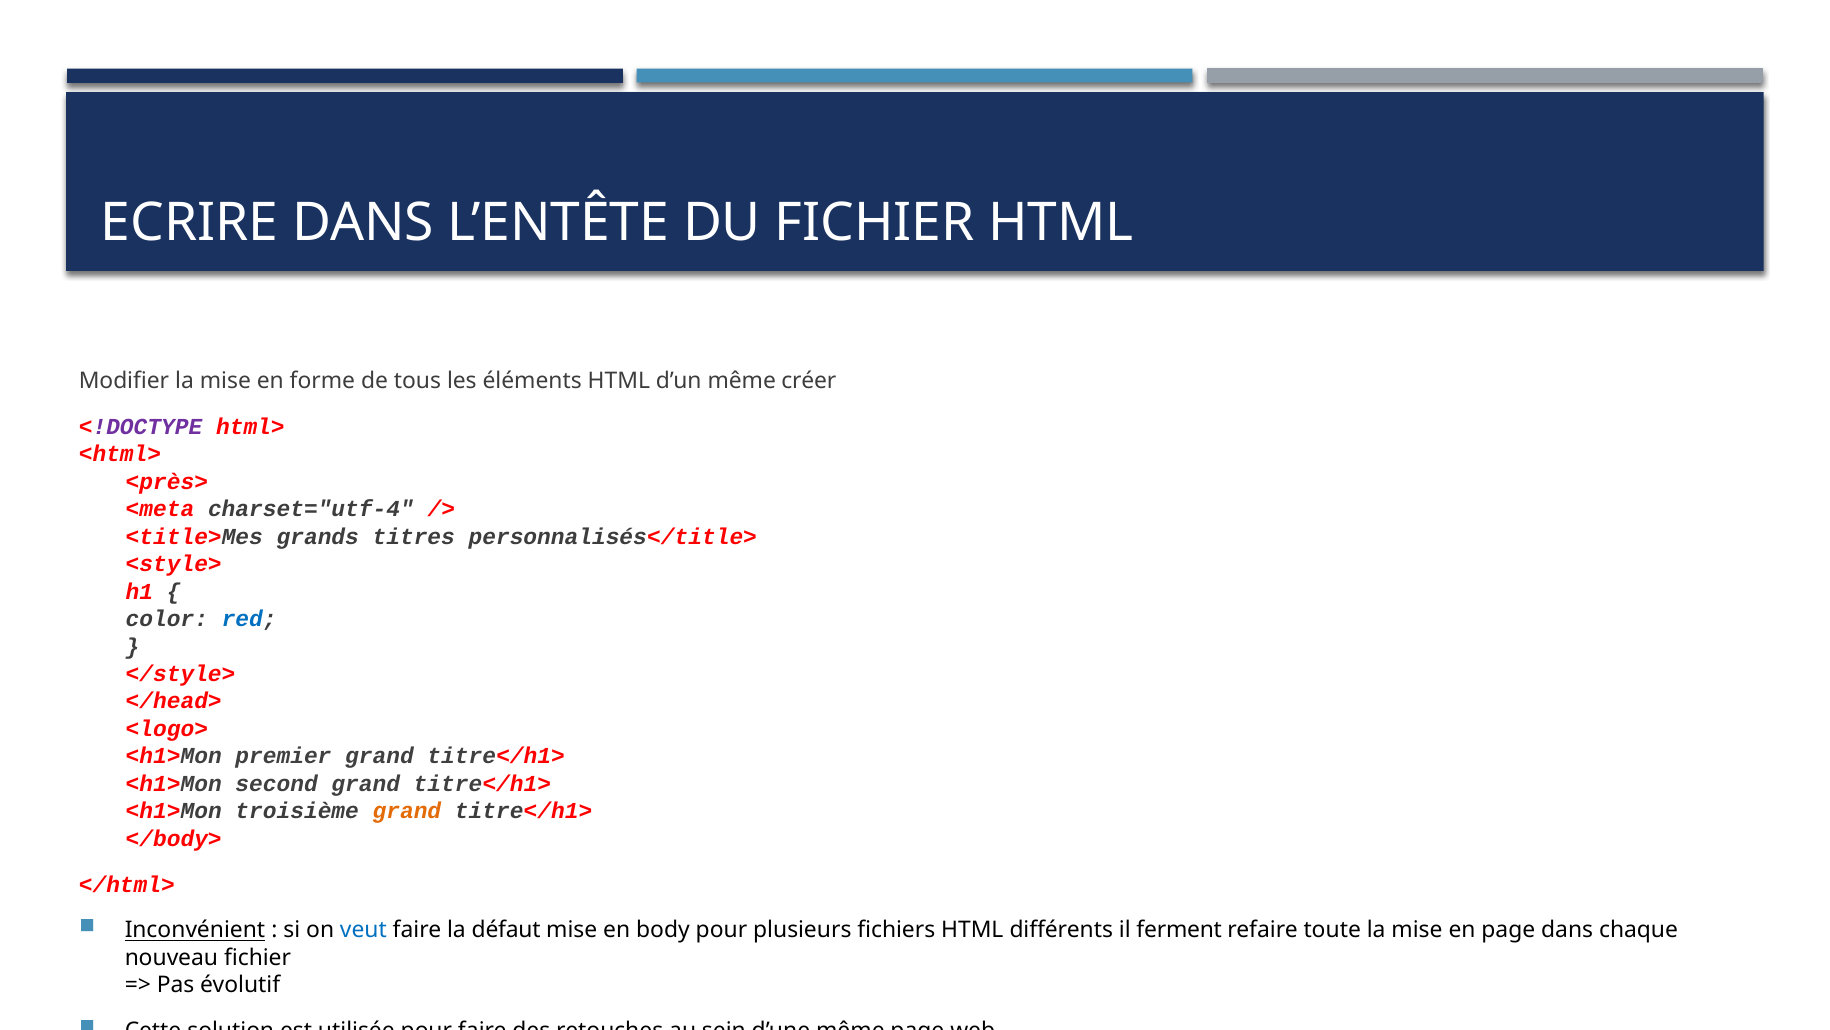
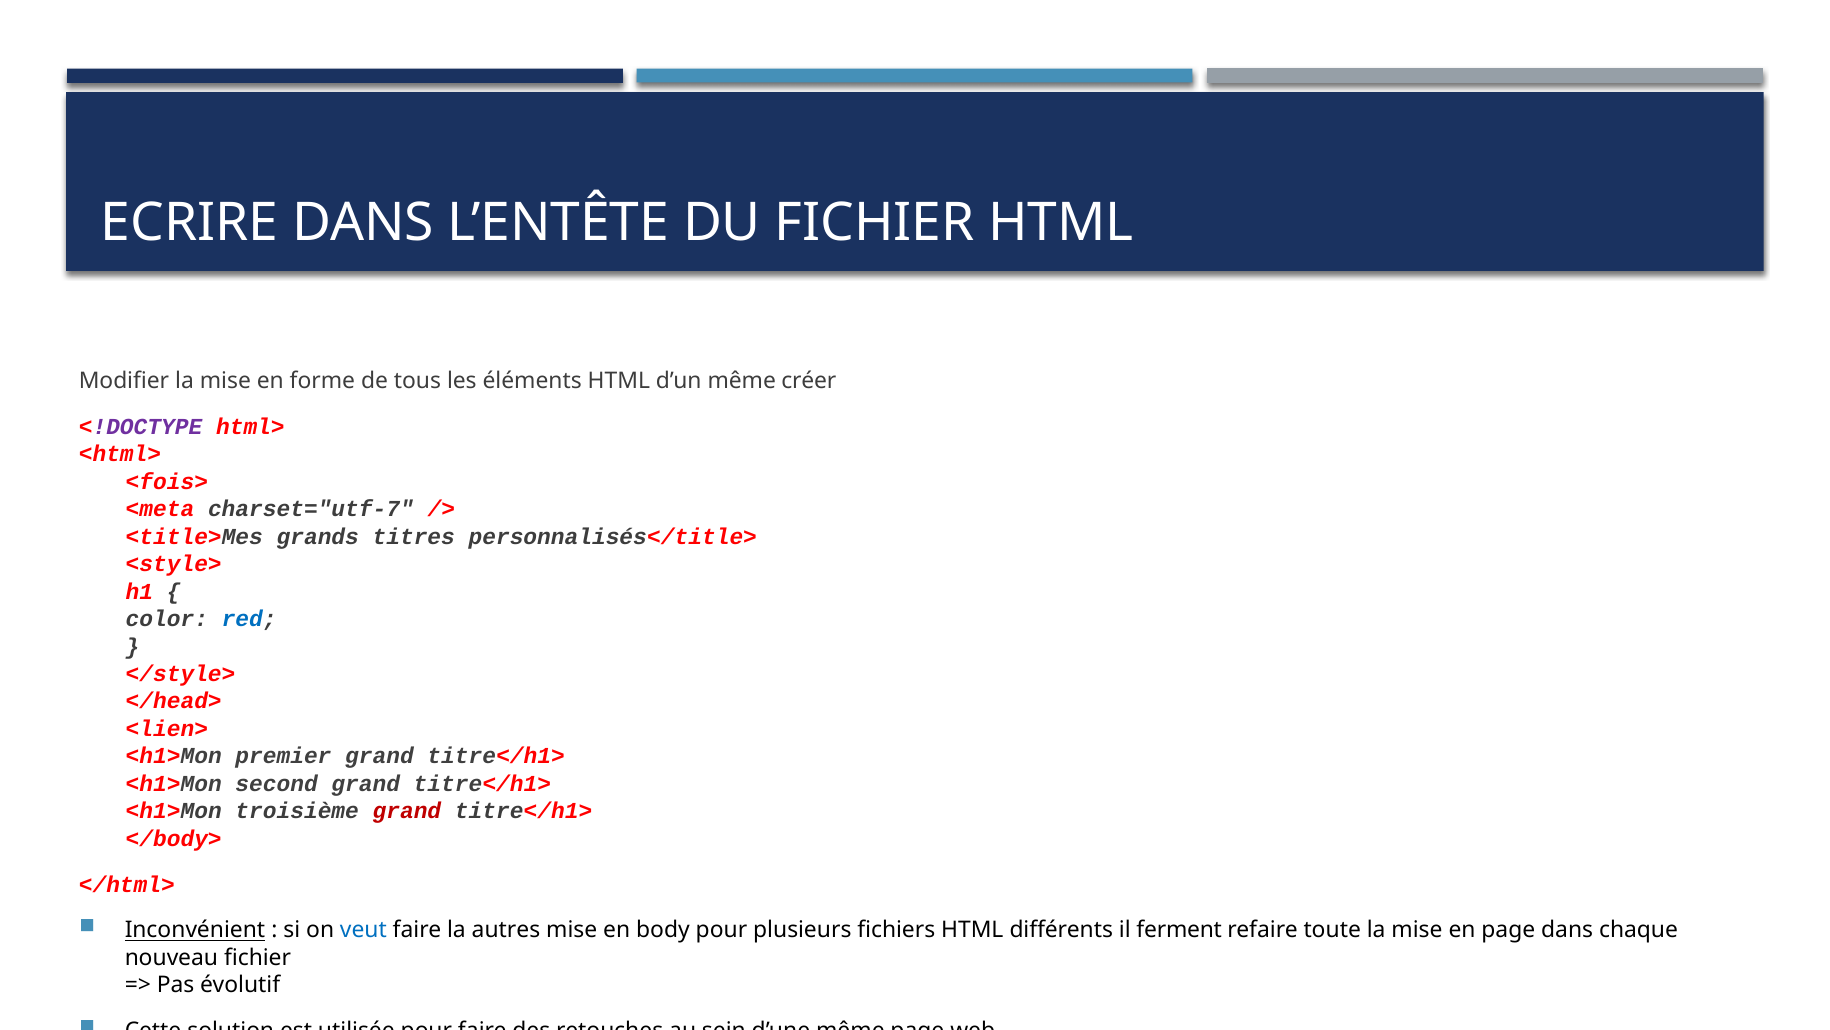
<près>: <près> -> <fois> (167, 481)
charset="utf-4: charset="utf-4 -> charset="utf-7 (311, 509)
<logo>: <logo> -> <lien> (167, 728)
grand colour: orange -> red (407, 811)
défaut: défaut -> autres (506, 930)
